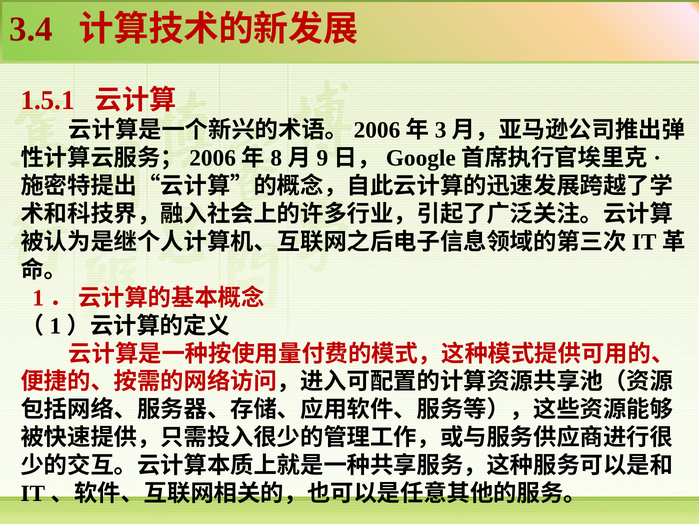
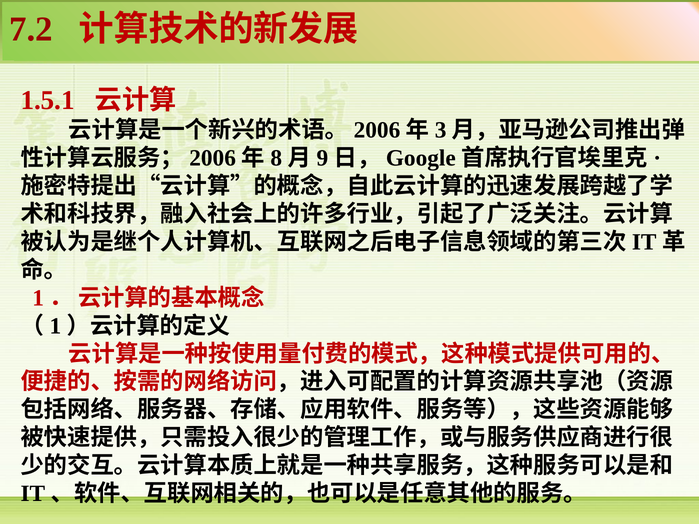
3.4: 3.4 -> 7.2 (31, 29)
